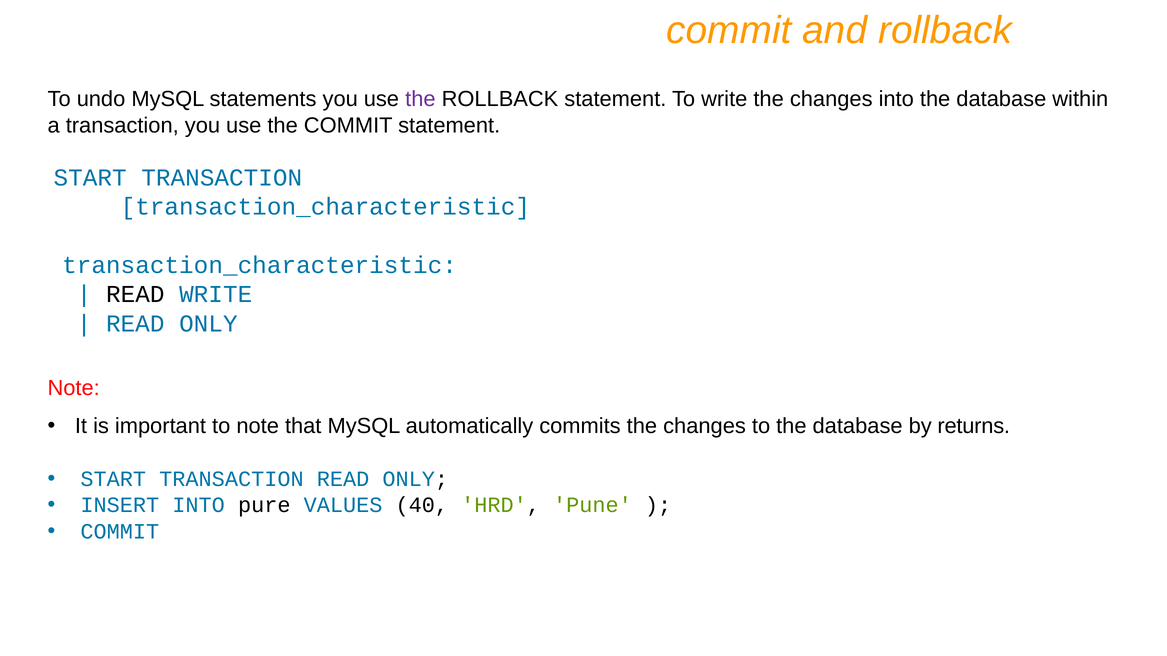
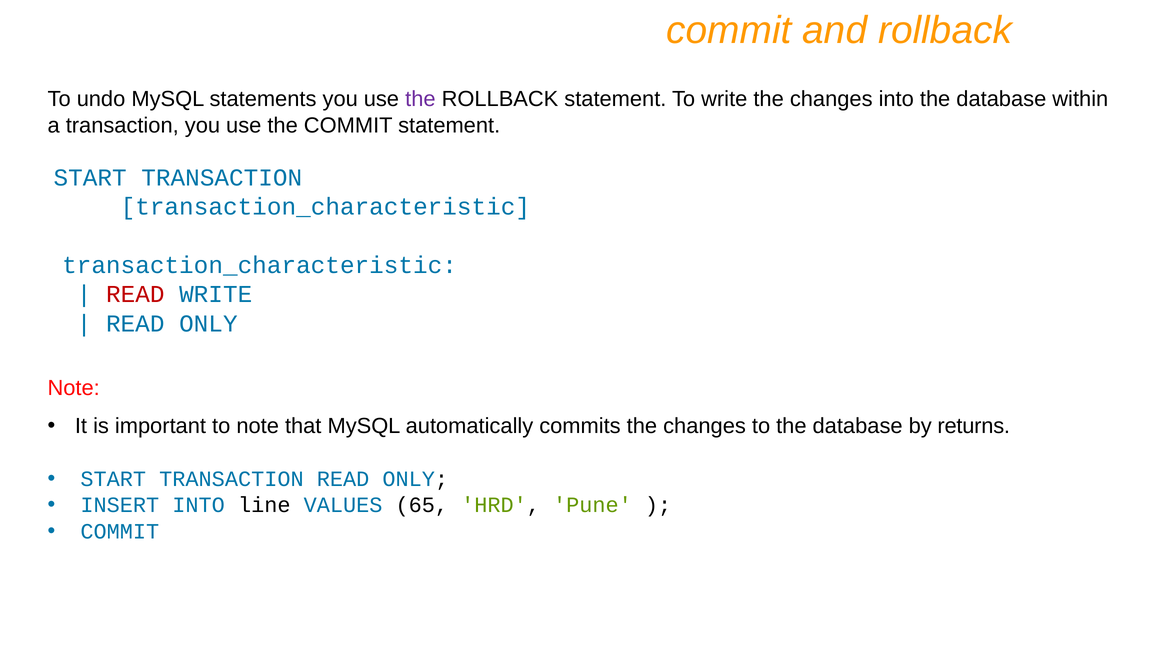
READ colour: black -> red (135, 295)
pure: pure -> line (264, 506)
40: 40 -> 65 (422, 506)
